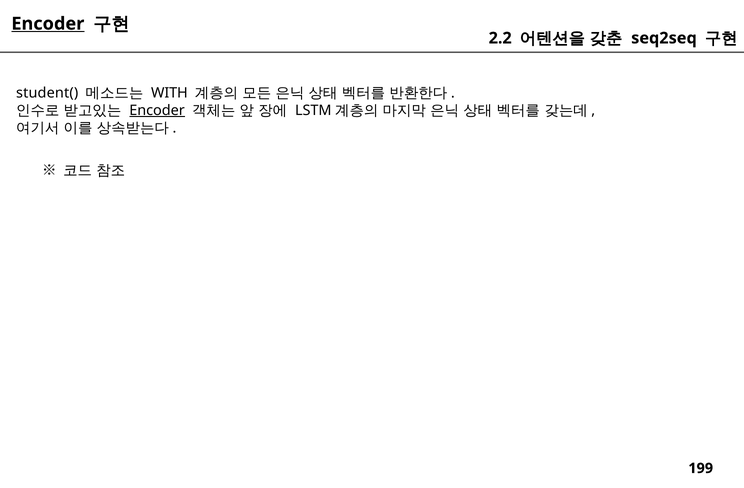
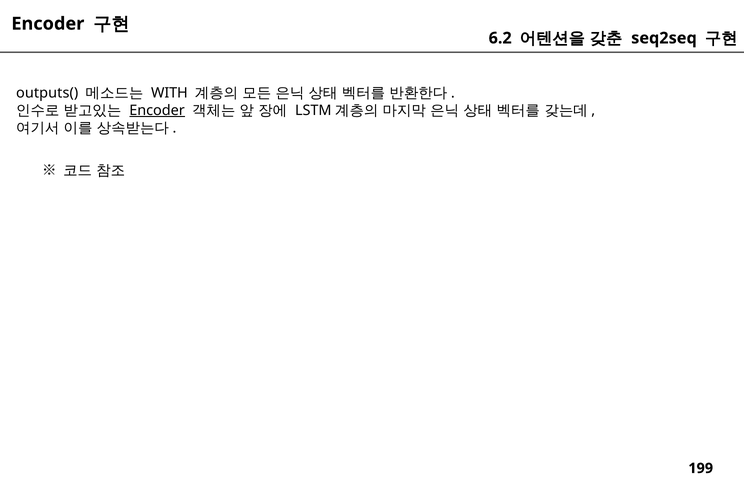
Encoder underline: present -> none (48, 24)
2.2: 2.2 -> 6.2 (500, 38)
student(: student( -> outputs( (47, 93)
